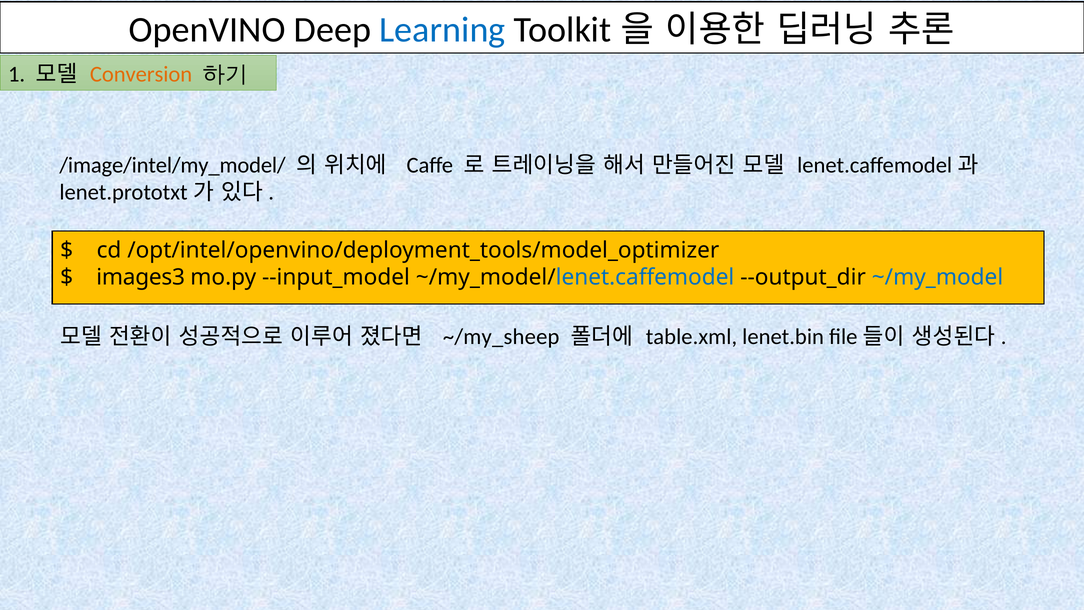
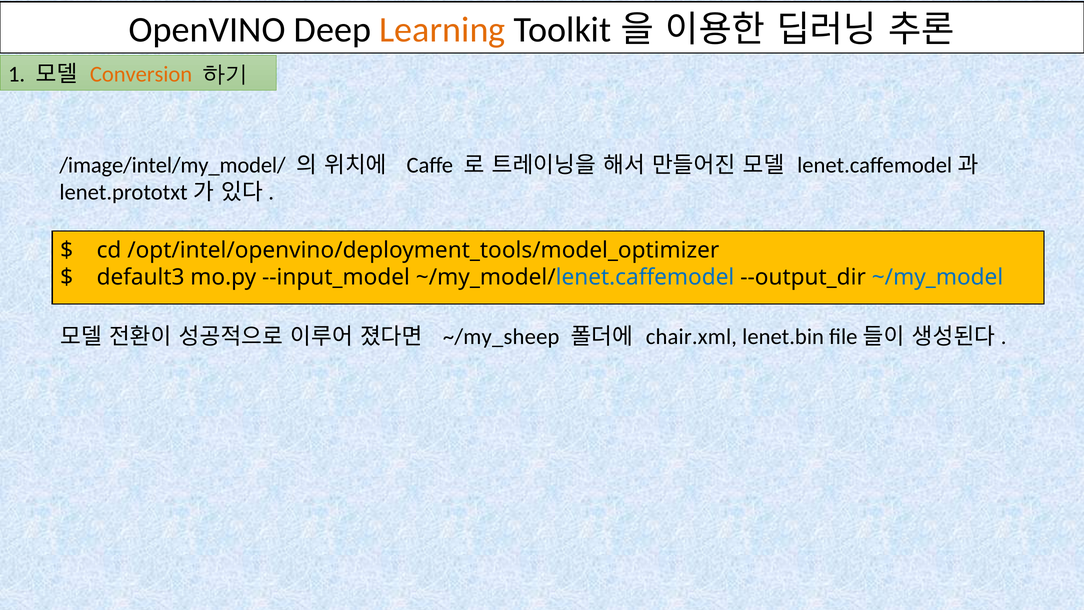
Learning colour: blue -> orange (442, 30)
images3: images3 -> default3 (141, 277)
table.xml: table.xml -> chair.xml (691, 337)
